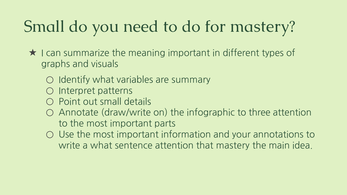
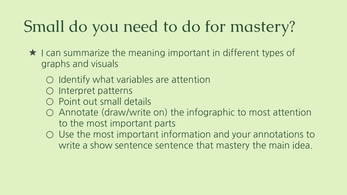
are summary: summary -> attention (191, 80)
to three: three -> most (259, 113)
a what: what -> show (101, 146)
sentence attention: attention -> sentence (174, 146)
